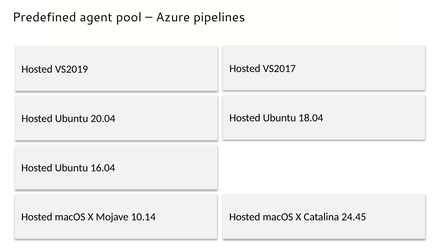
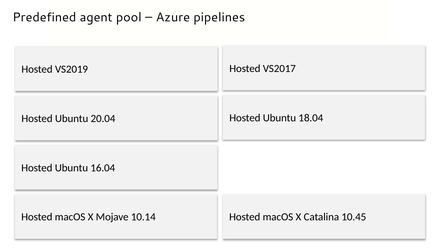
24.45: 24.45 -> 10.45 (354, 218)
